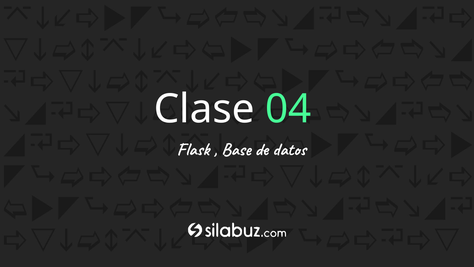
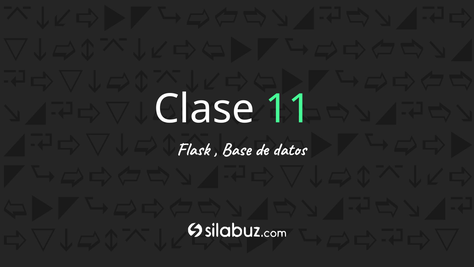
04: 04 -> 11 (288, 109)
